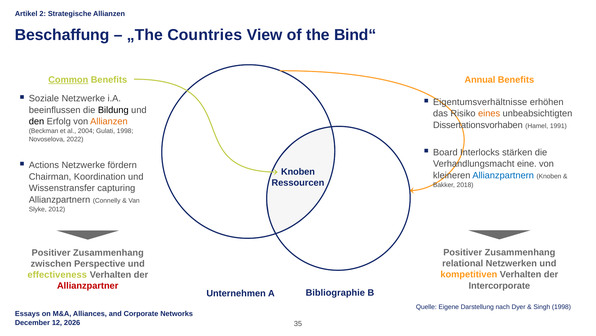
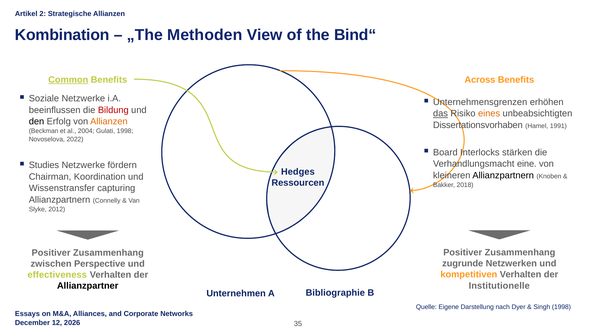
Beschaffung: Beschaffung -> Kombination (62, 35)
Countries: Countries -> Methoden (205, 35)
Annual: Annual -> Across (480, 80)
Eigentumsverhältnisse: Eigentumsverhältnisse -> Unternehmensgrenzen (480, 102)
Bildung colour: black -> red (113, 110)
das underline: none -> present (440, 113)
Actions: Actions -> Studies (44, 165)
Knoben: Knoben -> Hedges (298, 171)
Allianzpartnern colour: blue -> black (503, 175)
relational: relational -> zugrunde (463, 263)
Intercorporate: Intercorporate -> Institutionelle (499, 285)
Allianzpartner colour: red -> black (88, 285)
